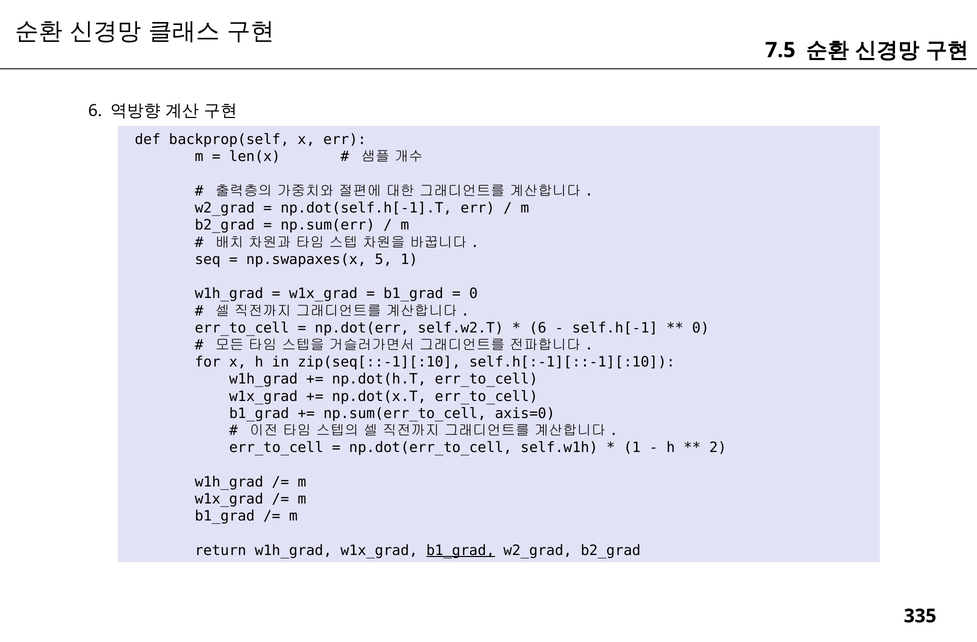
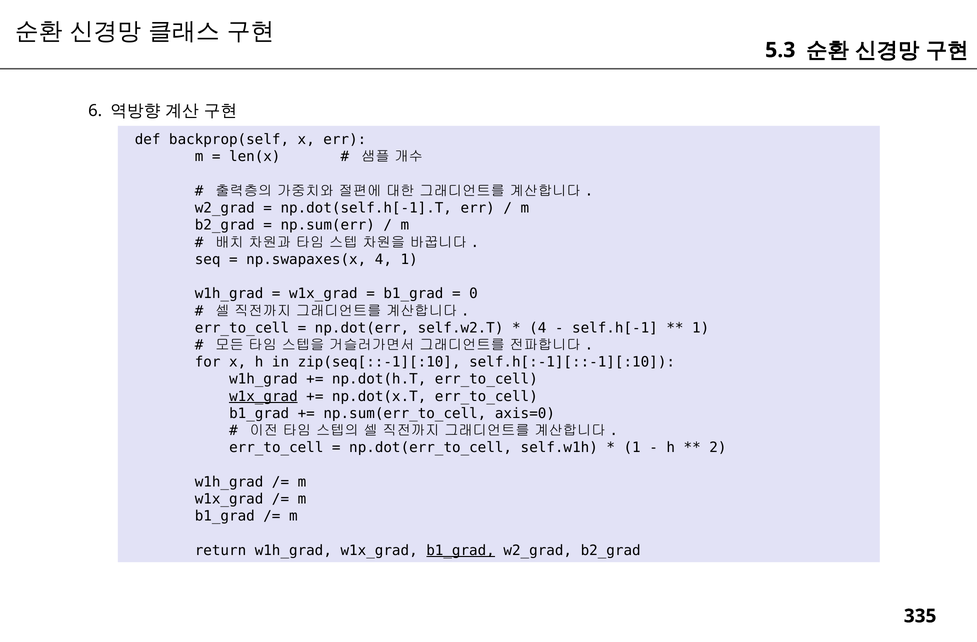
7.5: 7.5 -> 5.3 (780, 50)
np.swapaxes(x 5: 5 -> 4 (383, 259)
6: 6 -> 4 (538, 328)
0: 0 -> 1 (701, 328)
w1x_grad underline: none -> present (263, 396)
